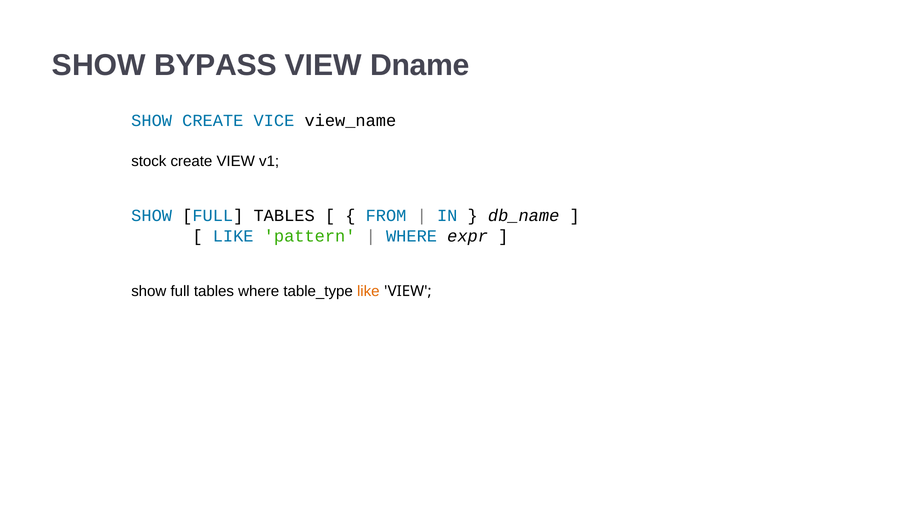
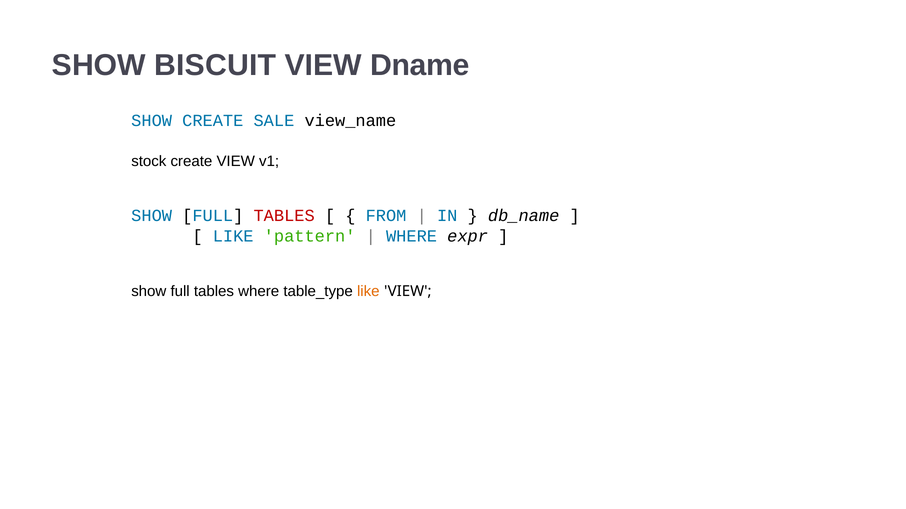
BYPASS: BYPASS -> BISCUIT (215, 66)
VICE: VICE -> SALE (274, 121)
TABLES colour: black -> red (284, 216)
